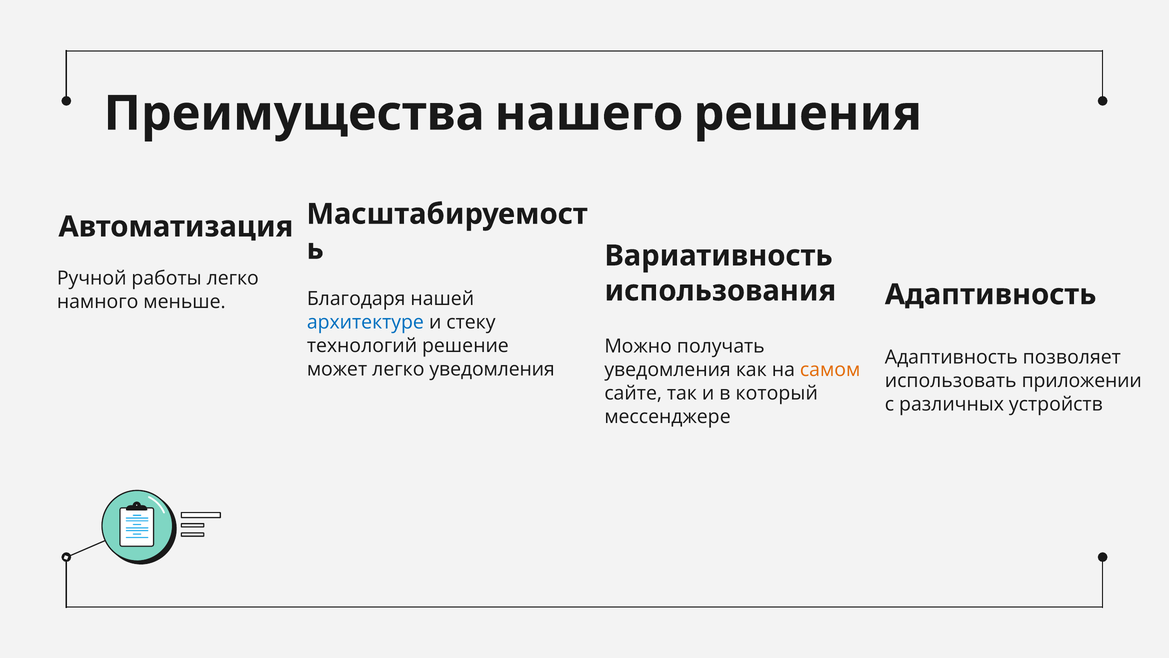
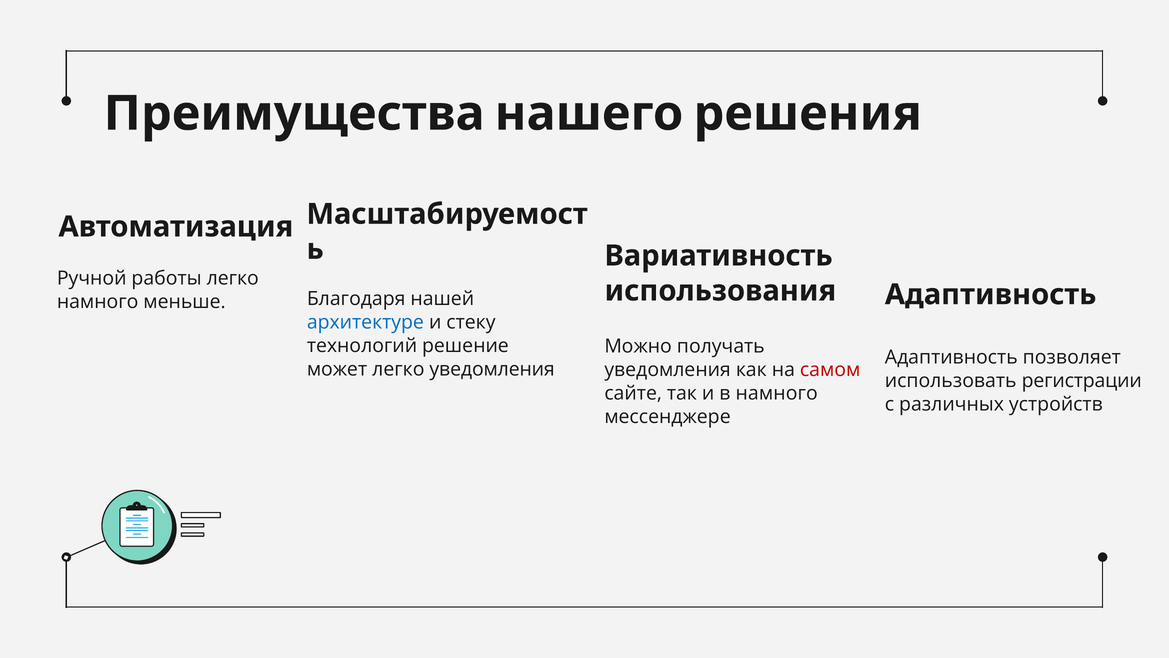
самом colour: orange -> red (830, 370)
приложении: приложении -> регистрации (1082, 380)
в который: который -> намного (777, 393)
